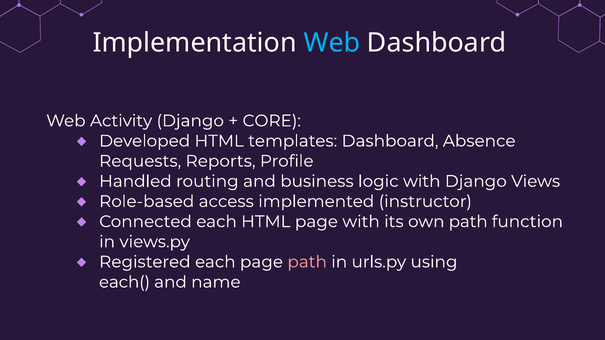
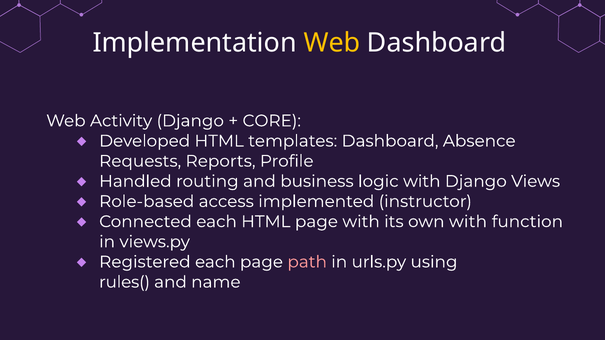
Web colour: light blue -> yellow (332, 43)
own path: path -> with (468, 222)
each(: each( -> rules( (125, 282)
